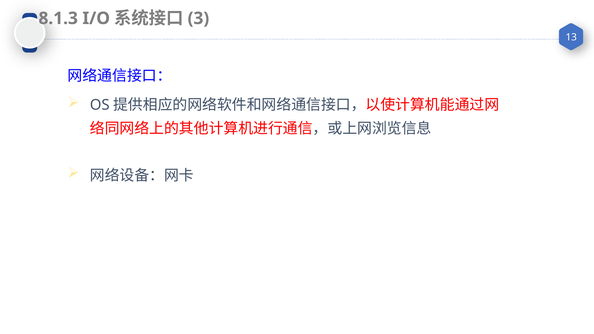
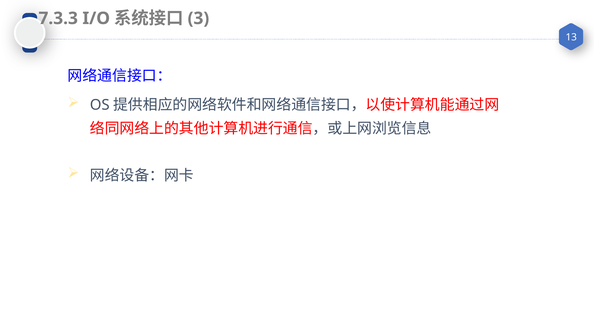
8.1.3: 8.1.3 -> 7.3.3 (58, 18)
